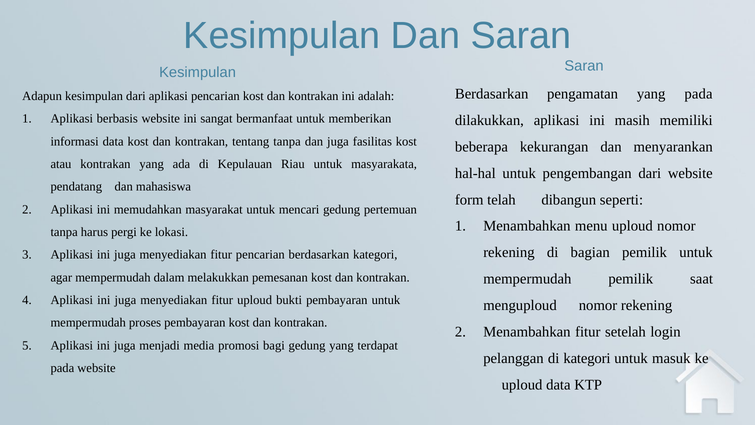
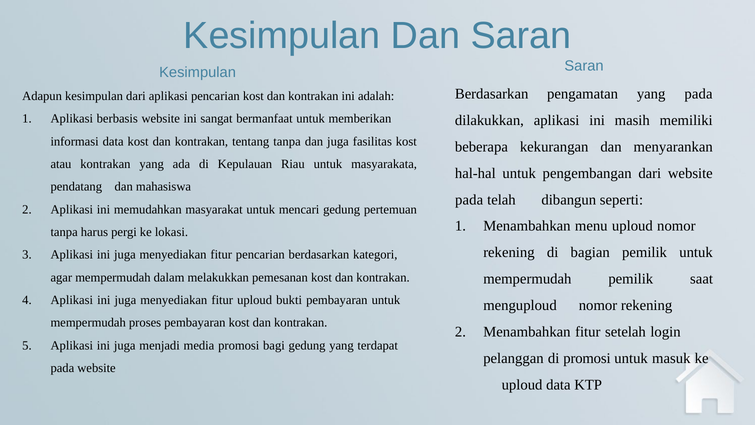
form: form -> pada (469, 200)
di kategori: kategori -> promosi (587, 358)
